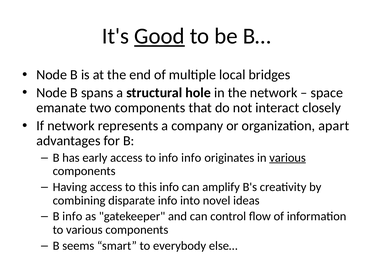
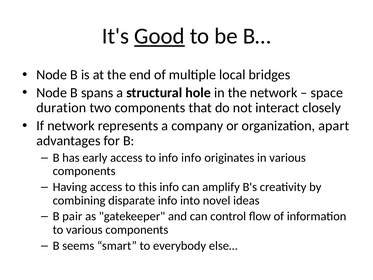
emanate: emanate -> duration (61, 108)
various underline: present -> none (288, 158)
B info: info -> pair (72, 216)
